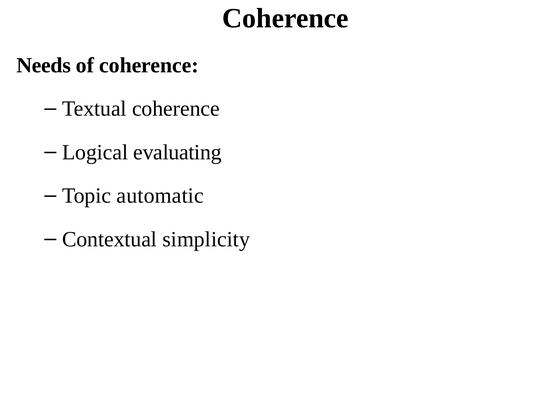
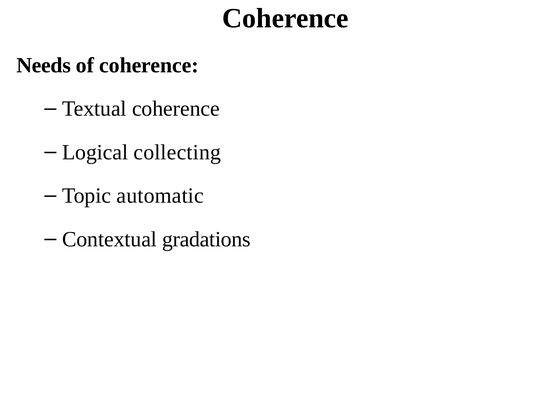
evaluating: evaluating -> collecting (177, 152)
simplicity: simplicity -> gradations (206, 239)
